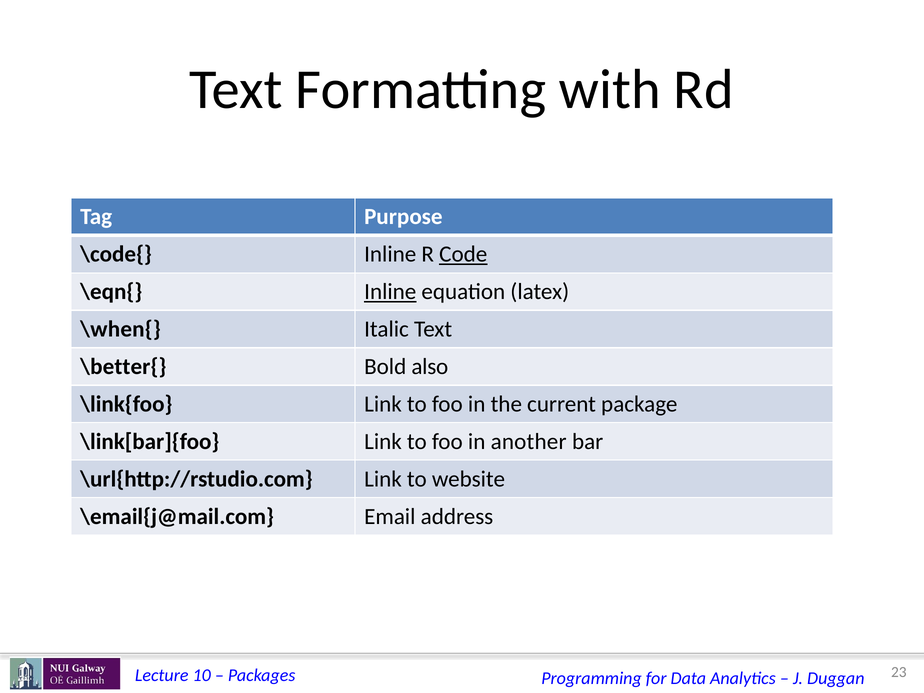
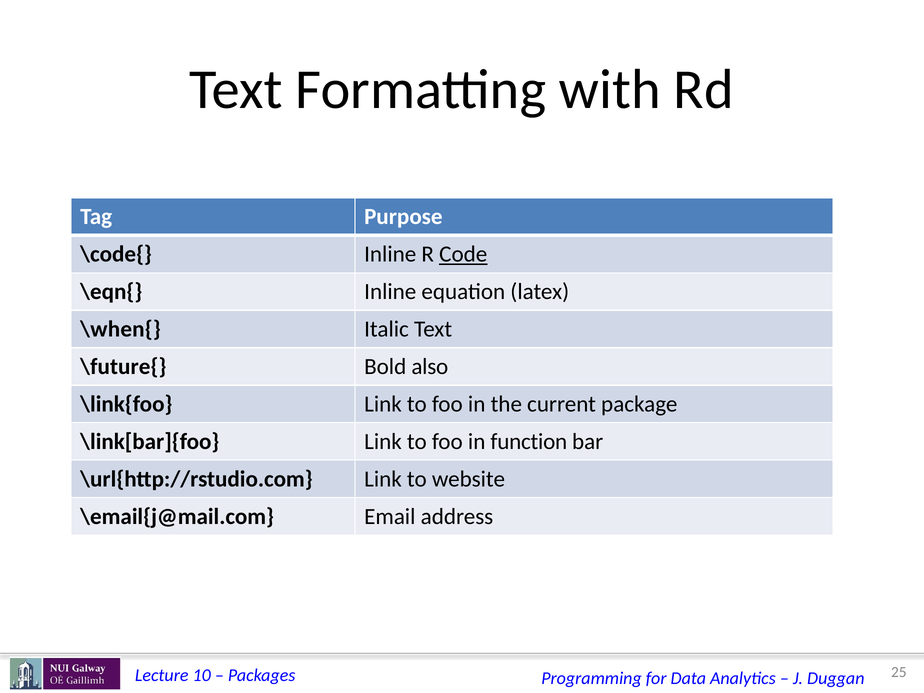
Inline underline: present -> none (390, 292)
\better{: \better{ -> \future{ (123, 367)
another: another -> function (529, 442)
23: 23 -> 25 (899, 672)
